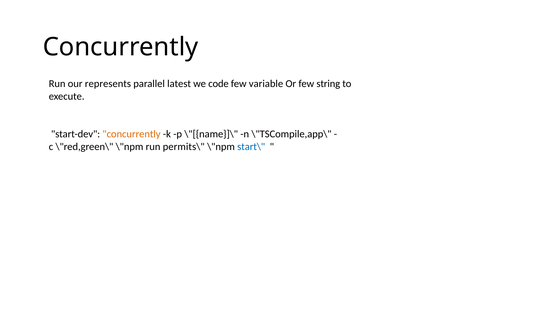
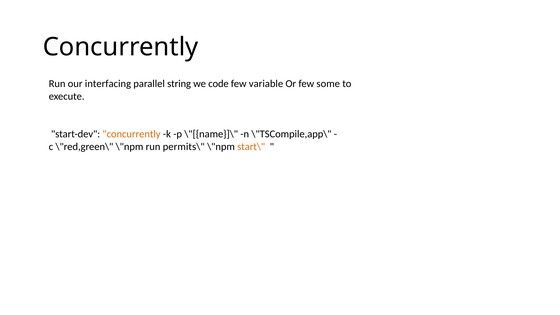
represents: represents -> interfacing (108, 84)
latest: latest -> string (179, 84)
string: string -> some (328, 84)
start\ colour: blue -> orange (251, 147)
